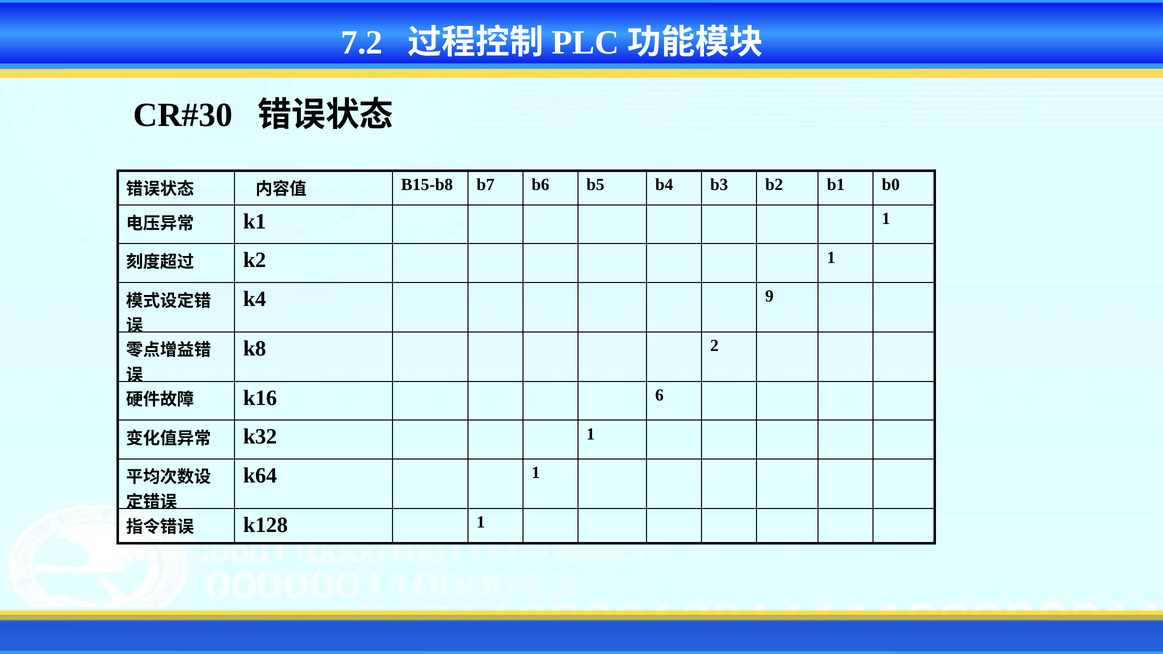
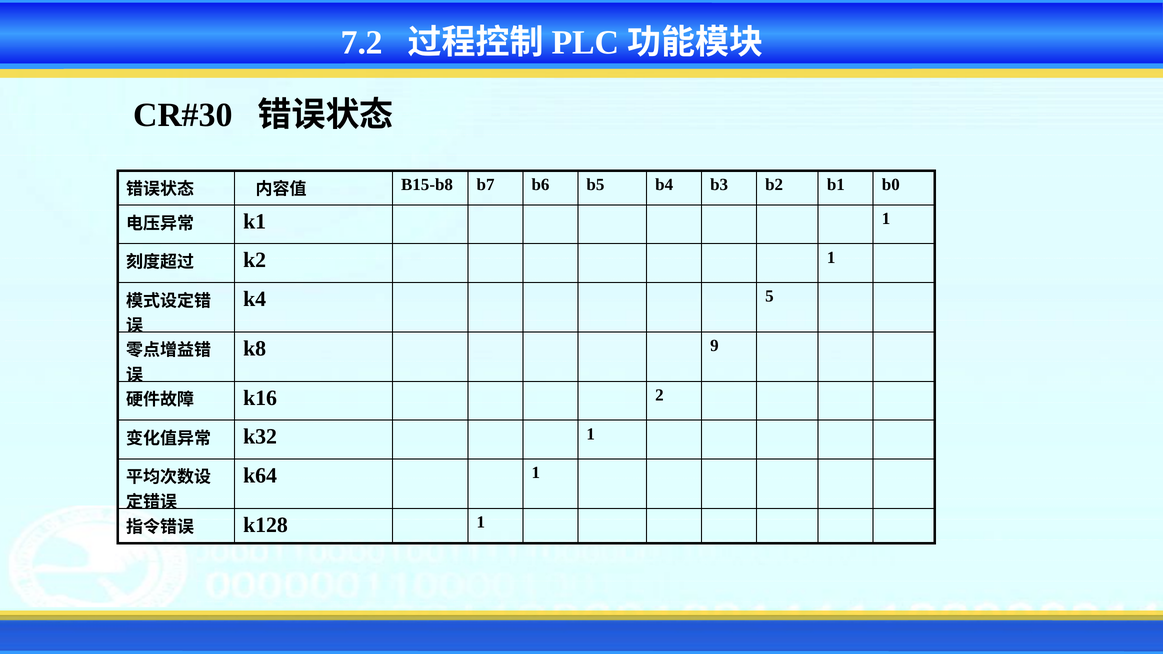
9: 9 -> 5 (769, 296)
2: 2 -> 9 (714, 346)
6: 6 -> 2 (659, 395)
